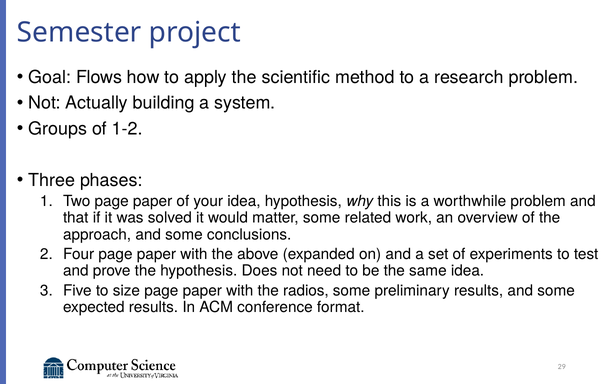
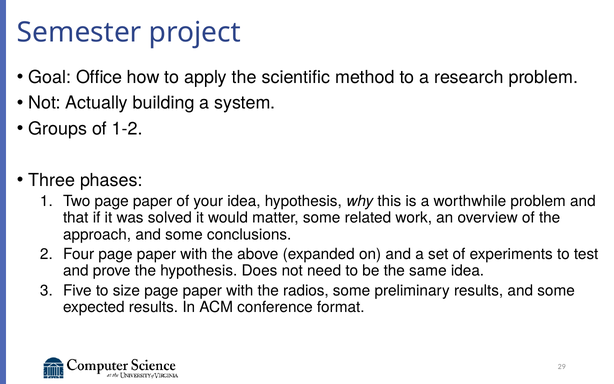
Flows: Flows -> Office (99, 77)
